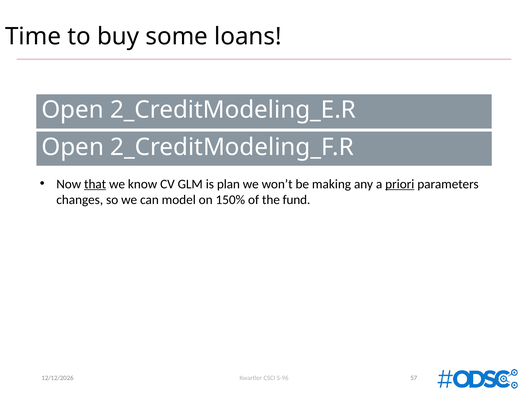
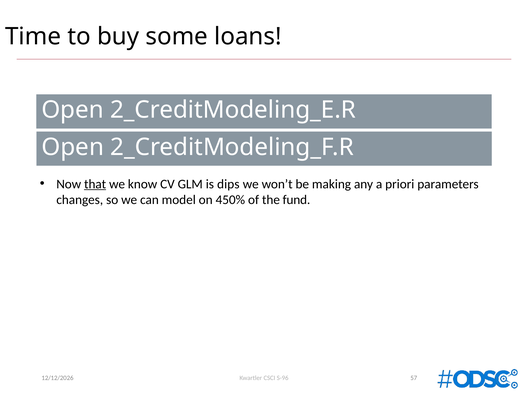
plan: plan -> dips (228, 184)
priori underline: present -> none (400, 184)
150%: 150% -> 450% (230, 200)
